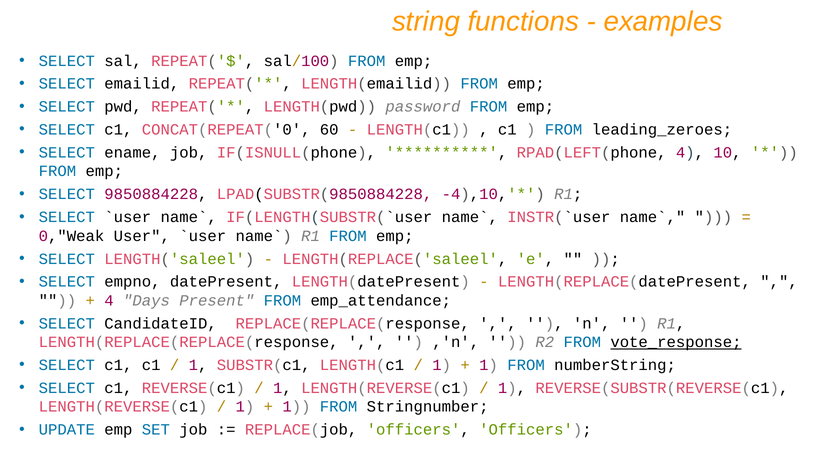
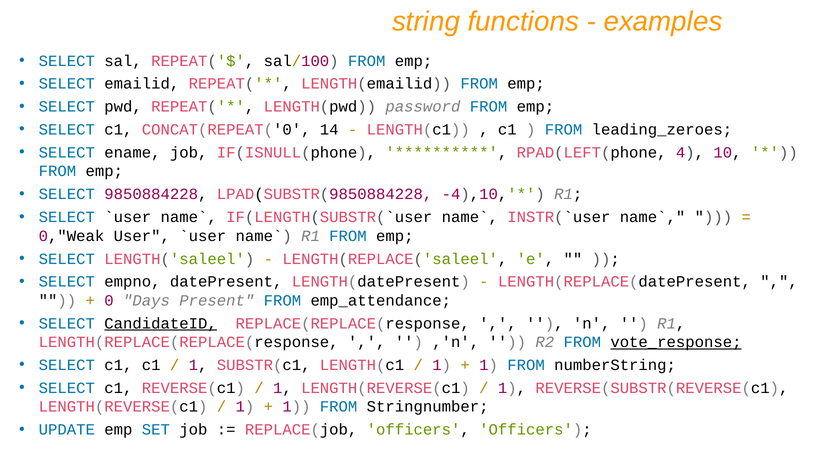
60: 60 -> 14 (329, 130)
4: 4 -> 0 (109, 300)
CandidateID underline: none -> present (161, 323)
